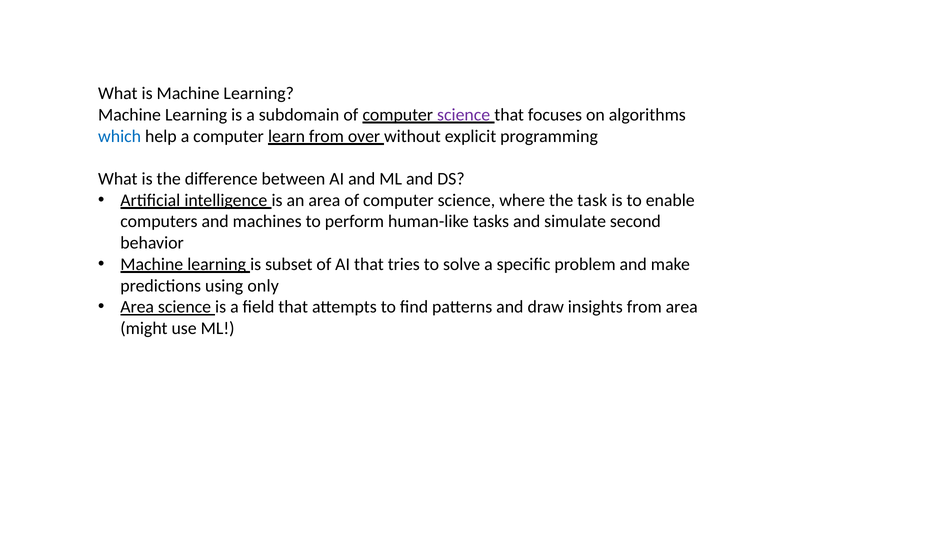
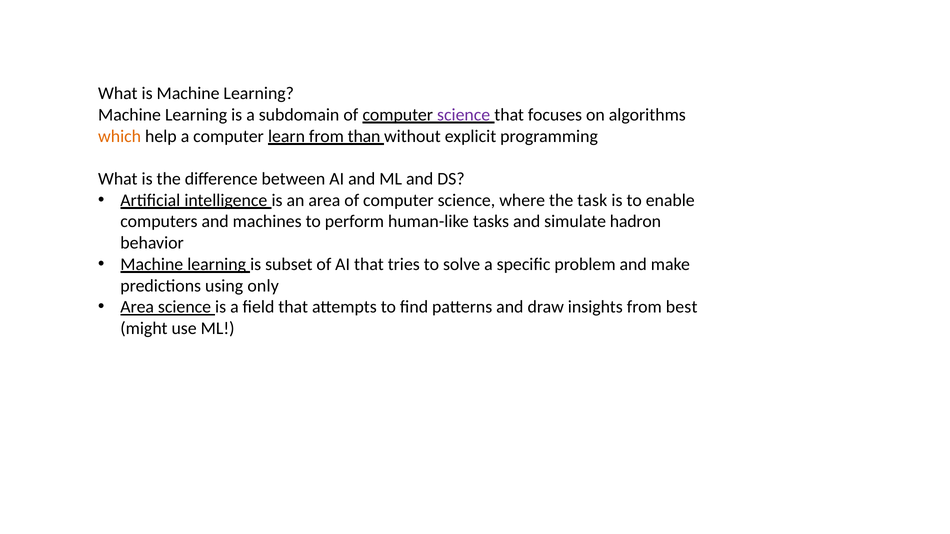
which colour: blue -> orange (120, 136)
over: over -> than (364, 136)
second: second -> hadron (635, 222)
from area: area -> best (682, 307)
